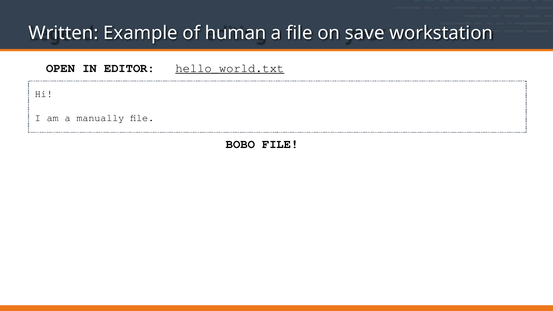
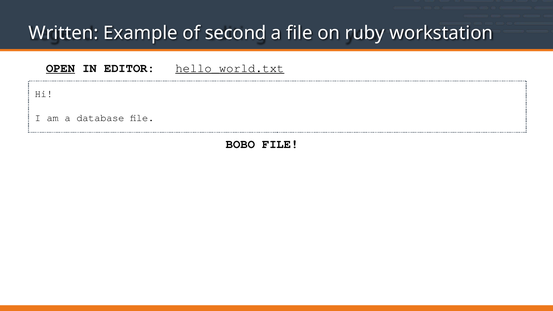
human: human -> second (236, 33)
save: save -> ruby (365, 33)
OPEN underline: none -> present (61, 68)
manually: manually -> database (100, 118)
